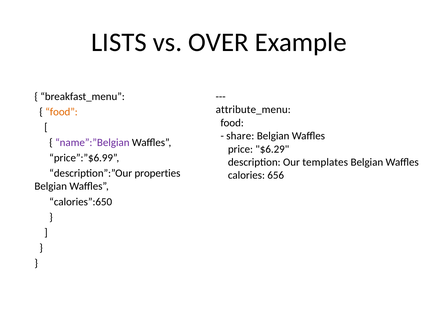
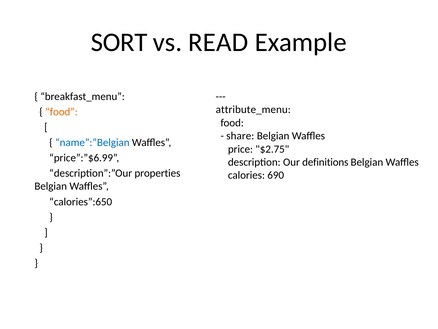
LISTS: LISTS -> SORT (119, 42)
OVER: OVER -> READ (218, 42)
name”:”Belgian colour: purple -> blue (92, 142)
$6.29: $6.29 -> $2.75 (272, 149)
templates: templates -> definitions (325, 162)
656: 656 -> 690 (276, 175)
